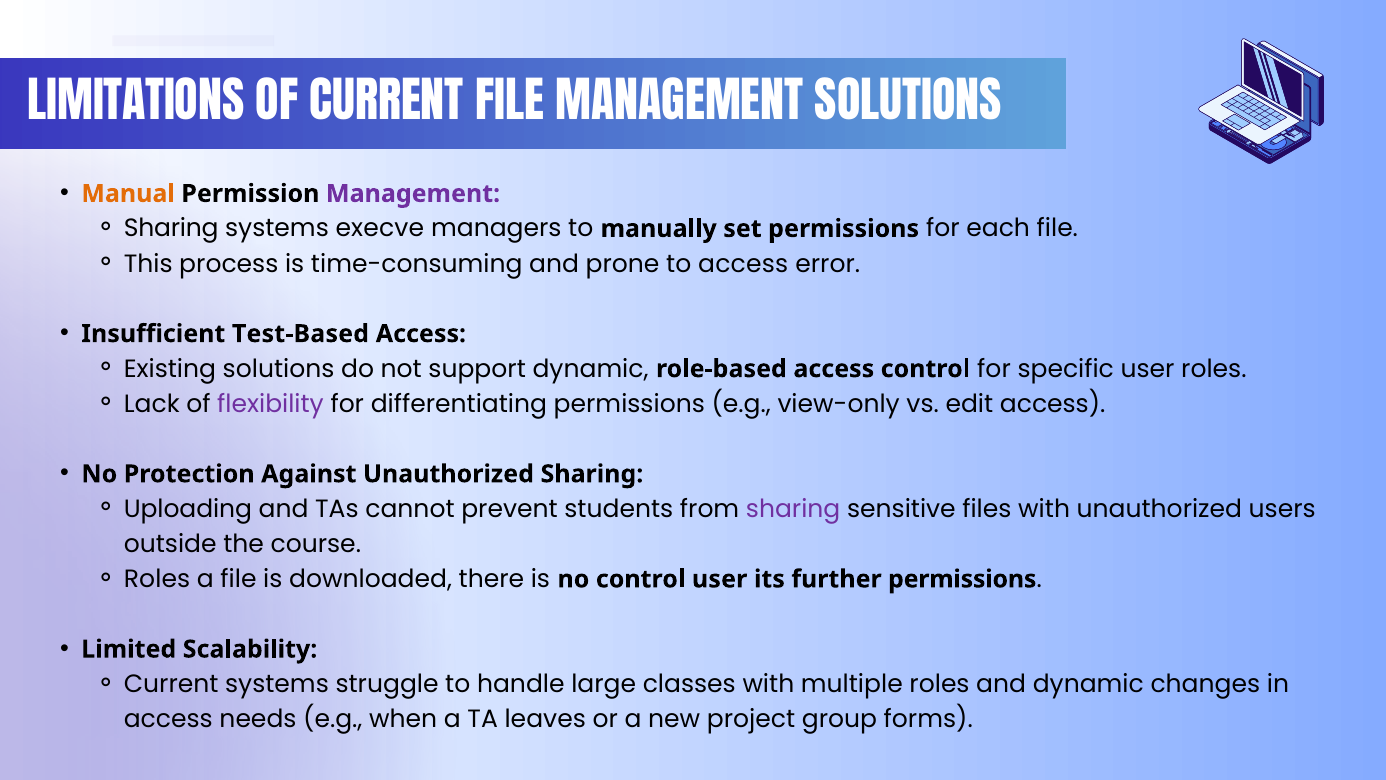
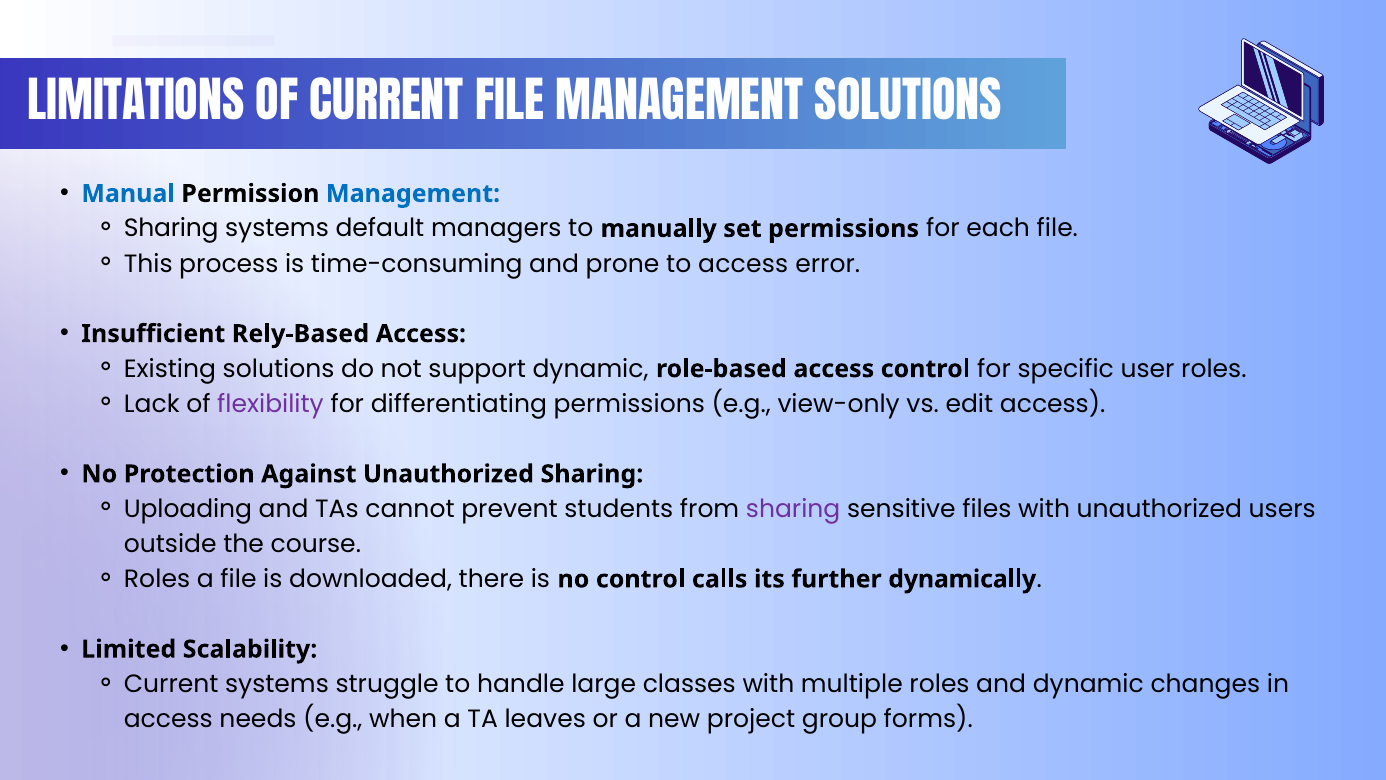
Manual colour: orange -> blue (128, 194)
Management colour: purple -> blue (413, 194)
execve: execve -> default (380, 229)
Test-Based: Test-Based -> Rely-Based (300, 334)
control user: user -> calls (720, 579)
further permissions: permissions -> dynamically (962, 579)
